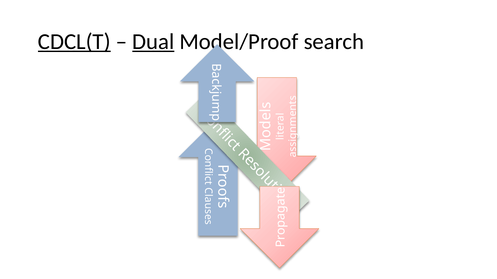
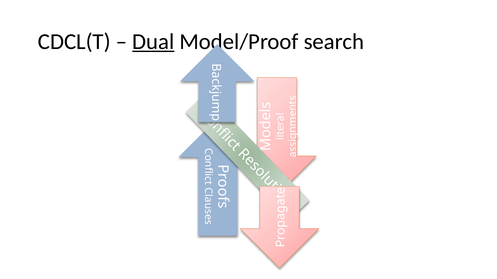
CDCL(T underline: present -> none (74, 42)
